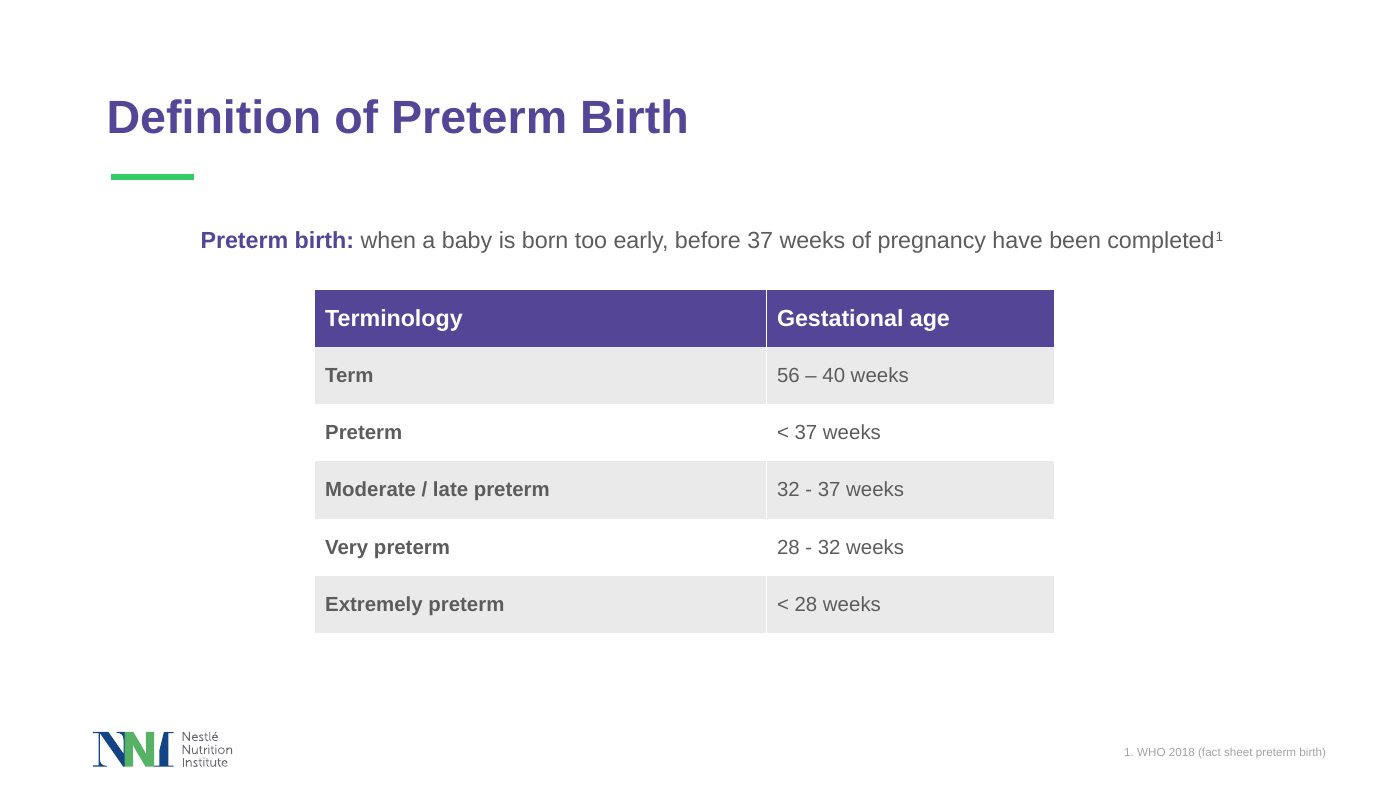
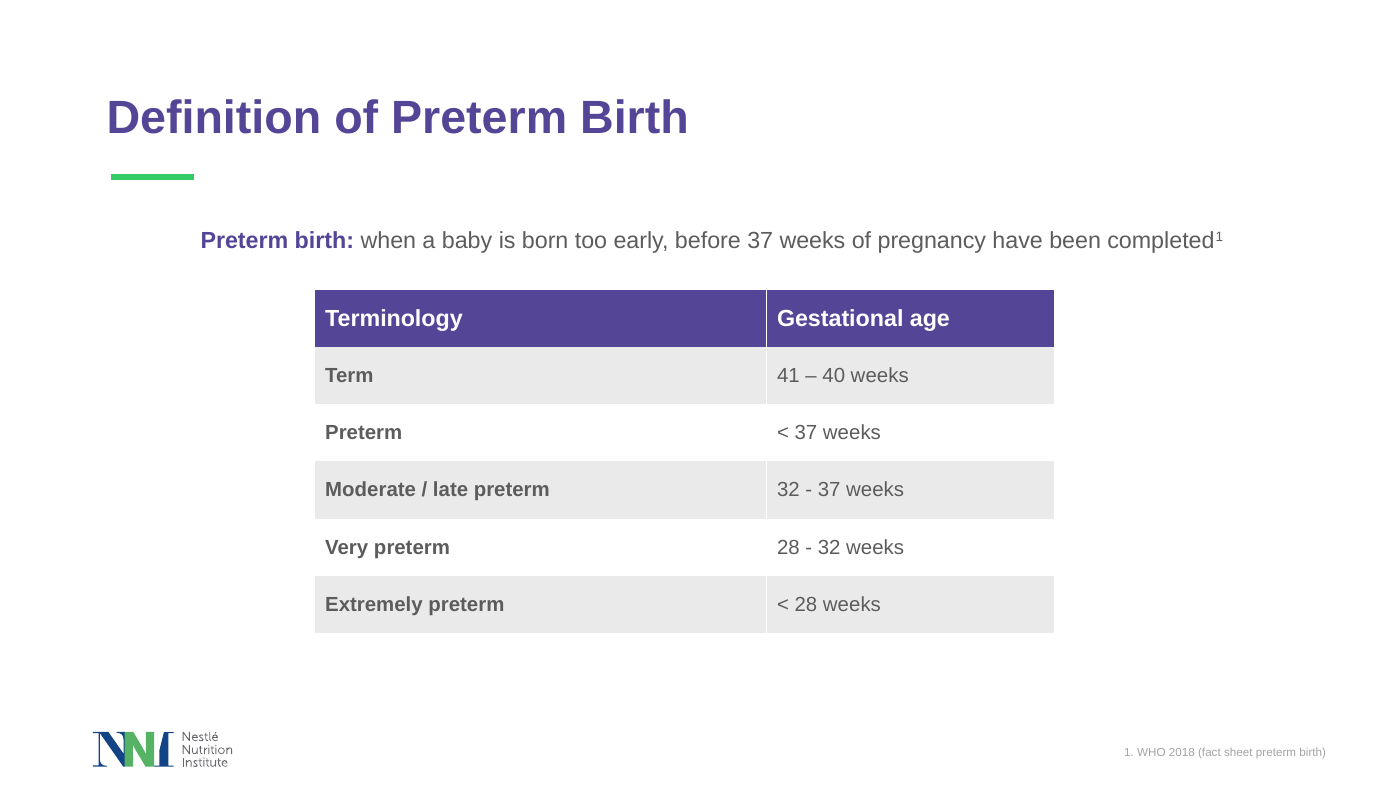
56: 56 -> 41 (788, 376)
